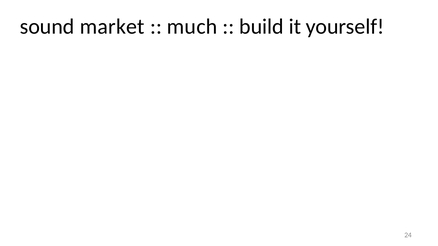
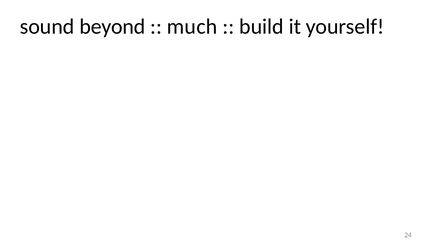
market: market -> beyond (112, 27)
